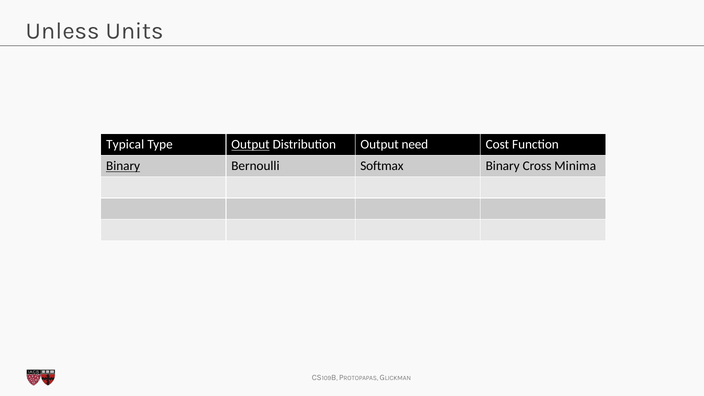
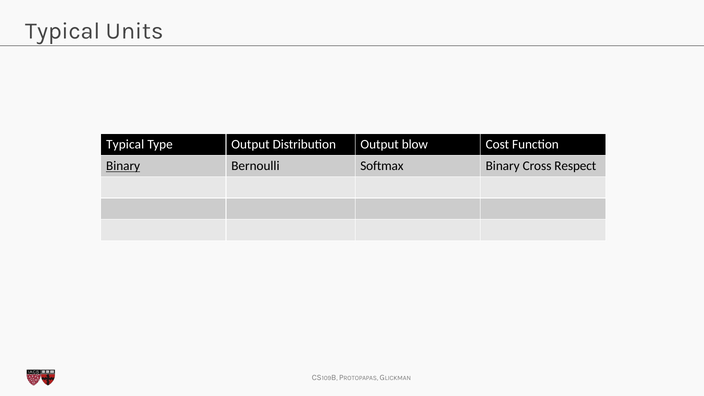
Unless: Unless -> Typical (63, 31)
Output underline: present -> none (250, 145)
need: need -> blow (415, 145)
Minima: Minima -> Respect (575, 166)
